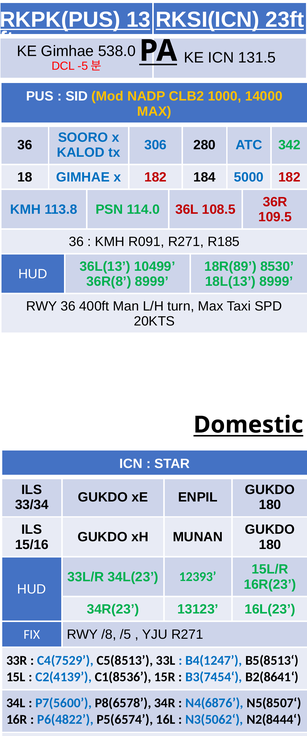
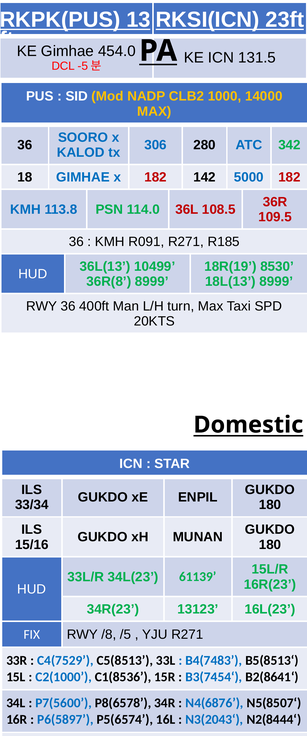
538.0: 538.0 -> 454.0 (117, 51)
184: 184 -> 142 (205, 177)
18R(89: 18R(89 -> 18R(19 (230, 266)
12393: 12393 -> 61139 (198, 576)
B4(1247: B4(1247 -> B4(7483 (214, 659)
C2(4139: C2(4139 -> C2(1000 (64, 676)
P6(4822: P6(4822 -> P6(5897 (65, 718)
N3(5062‘: N3(5062‘ -> N3(2043‘ (214, 718)
